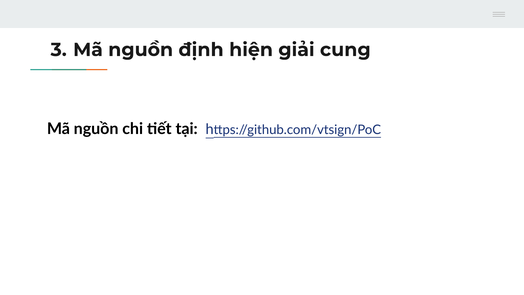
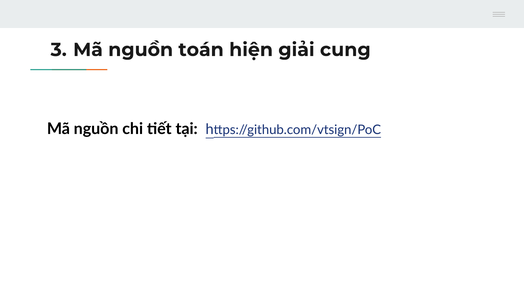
định: định -> toán (201, 50)
